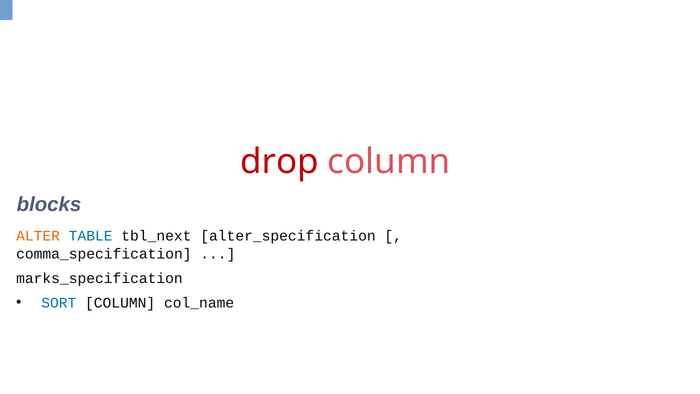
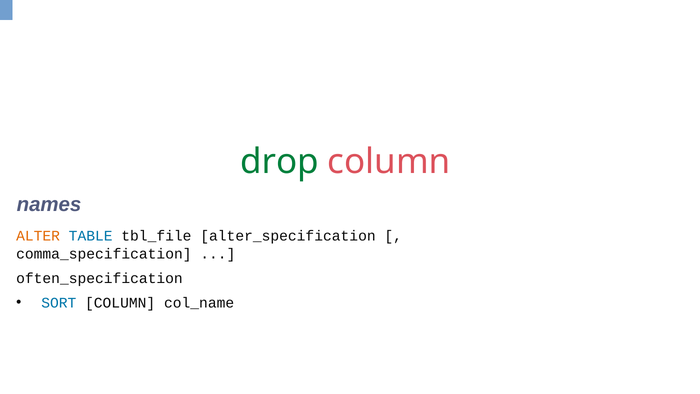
drop colour: red -> green (279, 162)
blocks: blocks -> names (49, 204)
tbl_next: tbl_next -> tbl_file (156, 236)
marks_specification: marks_specification -> often_specification (99, 278)
